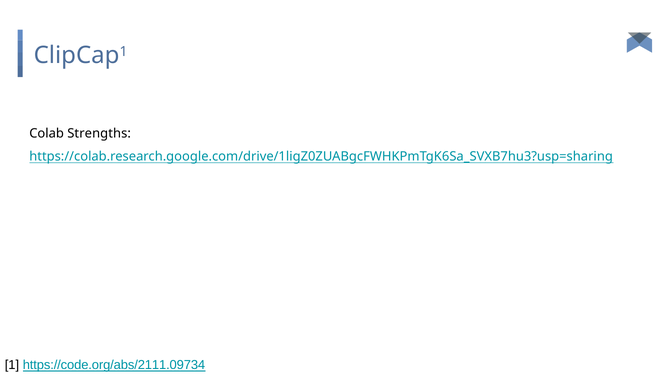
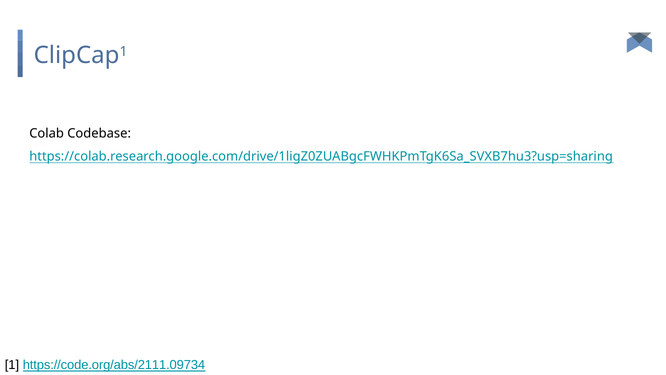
Strengths: Strengths -> Codebase (99, 134)
